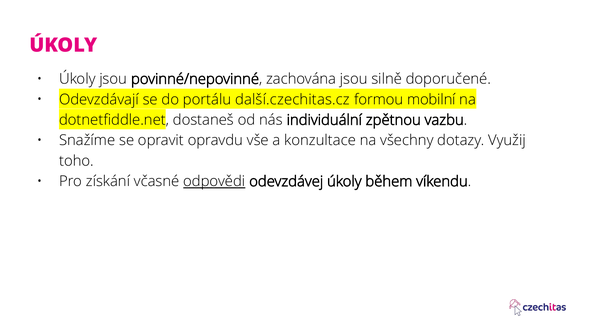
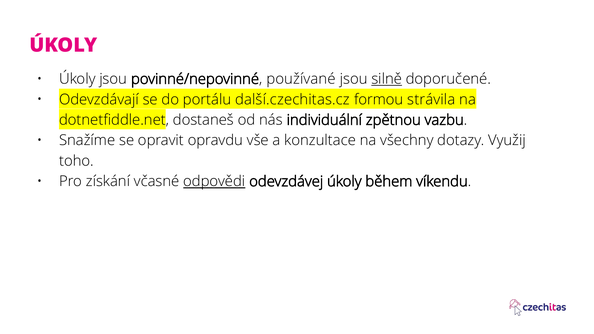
zachována: zachována -> používané (301, 79)
silně underline: none -> present (387, 79)
mobilní: mobilní -> strávila (431, 100)
